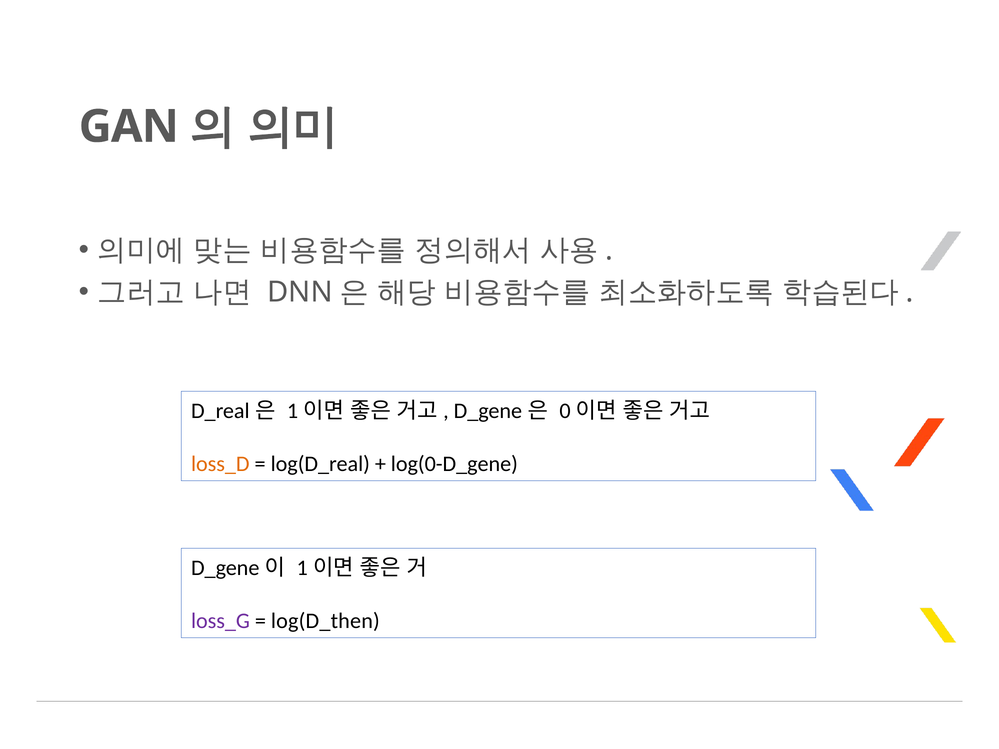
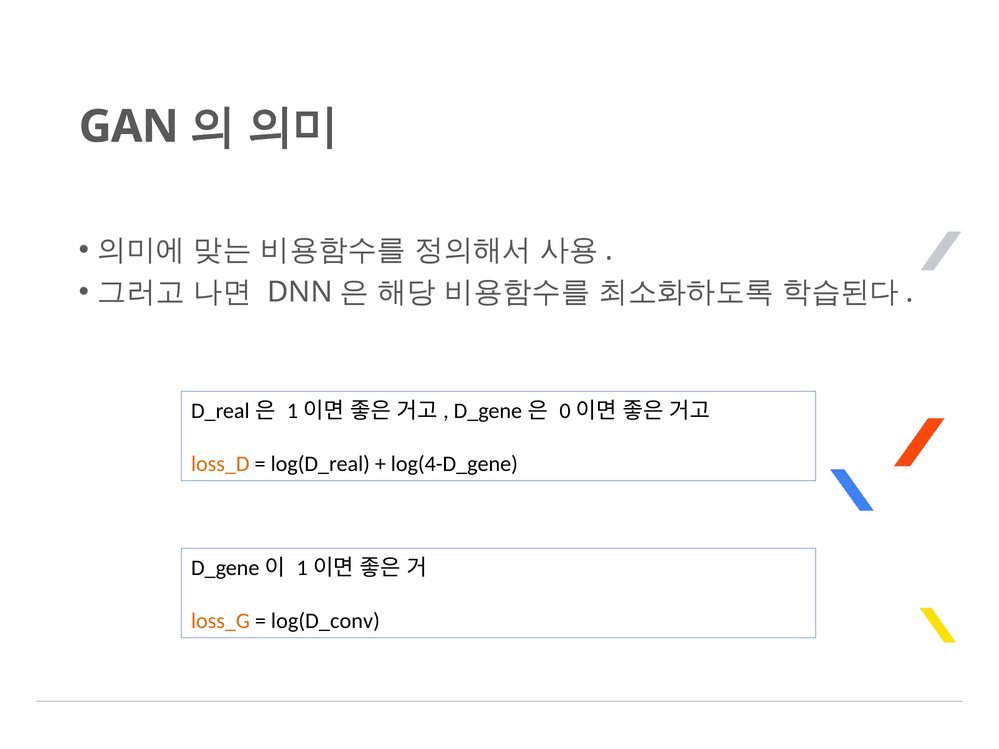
log(0-D_gene: log(0-D_gene -> log(4-D_gene (454, 464)
loss_G colour: purple -> orange (220, 621)
log(D_then: log(D_then -> log(D_conv (325, 621)
